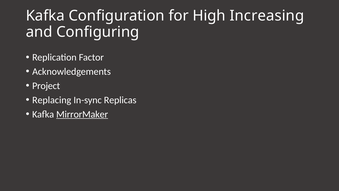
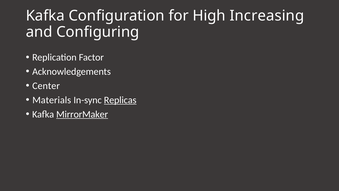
Project: Project -> Center (46, 86)
Replacing: Replacing -> Materials (52, 100)
Replicas underline: none -> present (120, 100)
